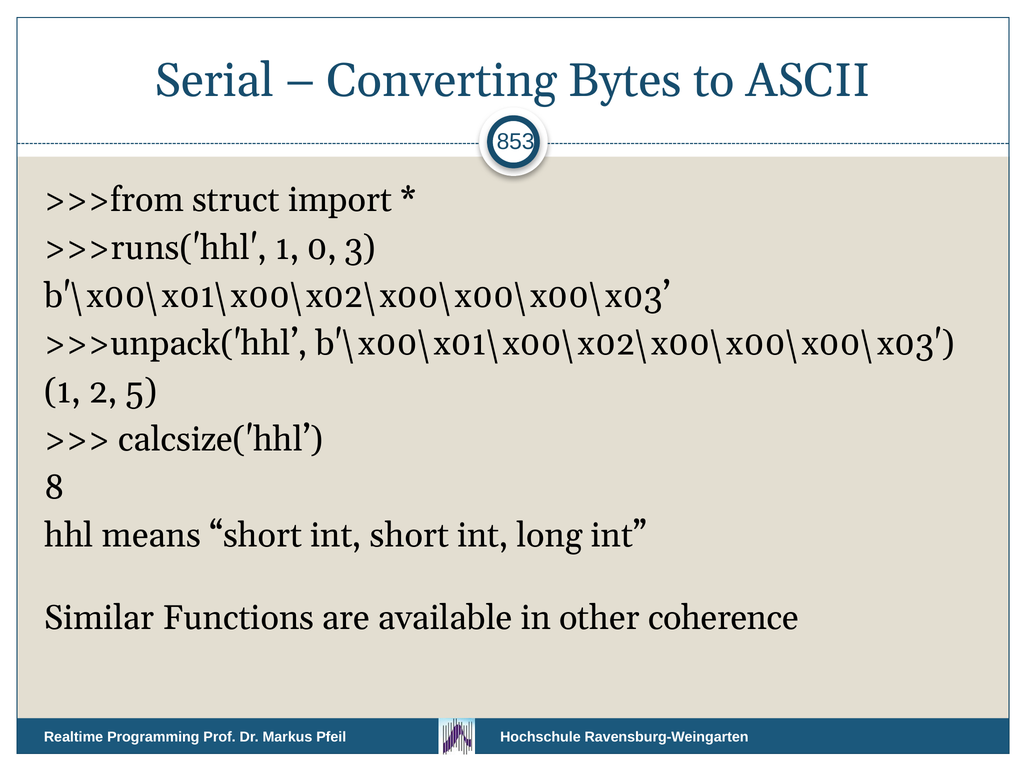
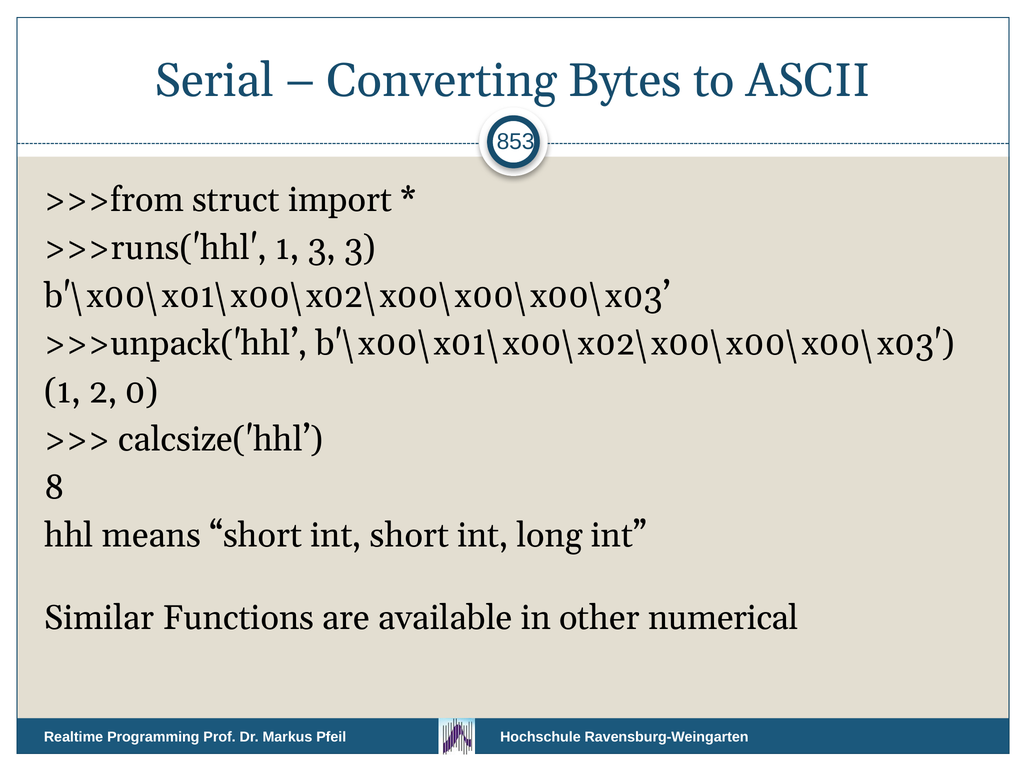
1 0: 0 -> 3 (322, 248)
5: 5 -> 0 (142, 391)
coherence: coherence -> numerical (723, 617)
